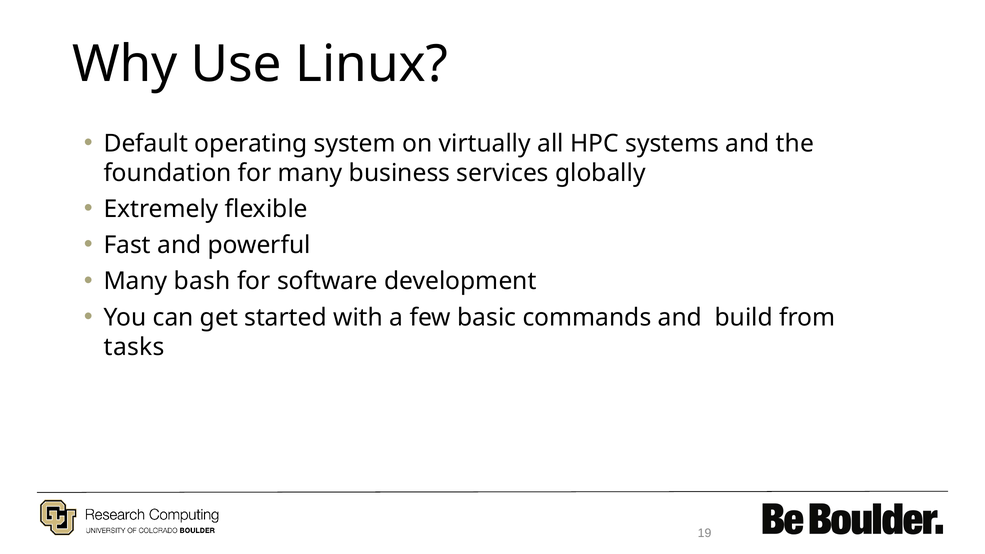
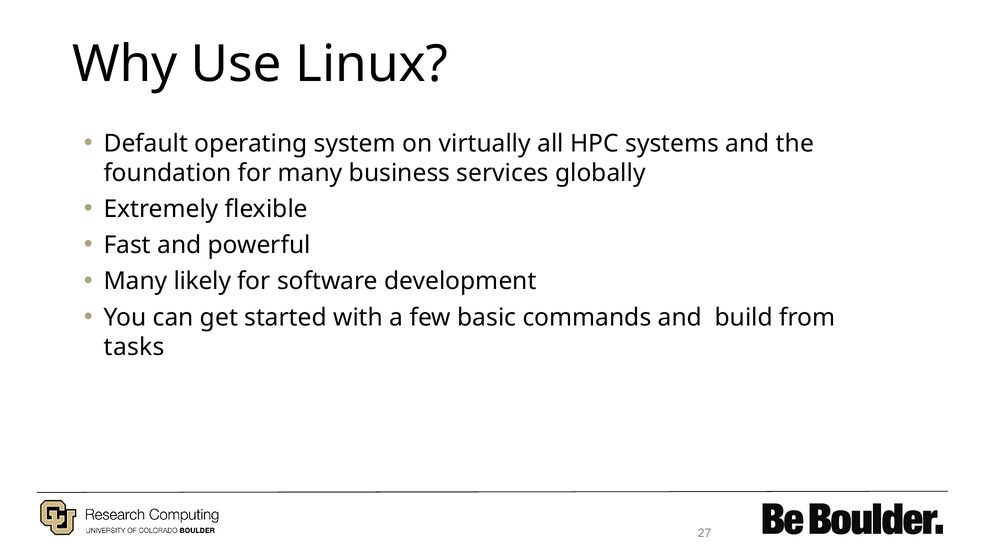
bash: bash -> likely (202, 281)
19: 19 -> 27 (705, 533)
